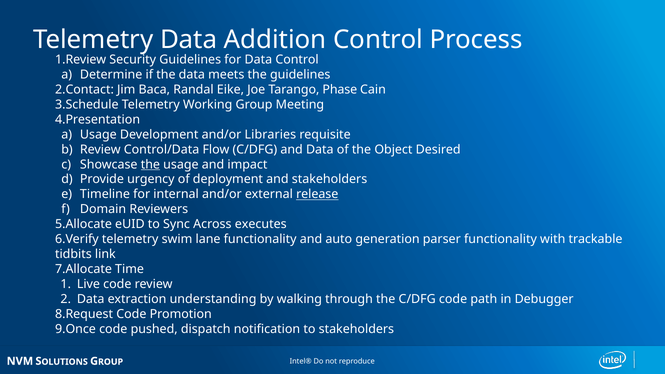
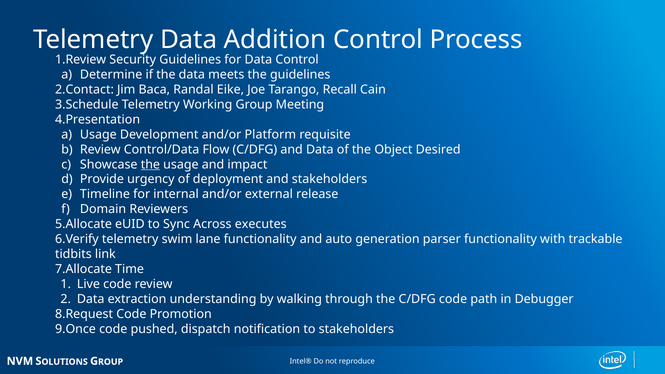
Phase: Phase -> Recall (340, 90)
Libraries: Libraries -> Platform (270, 135)
release underline: present -> none (317, 194)
